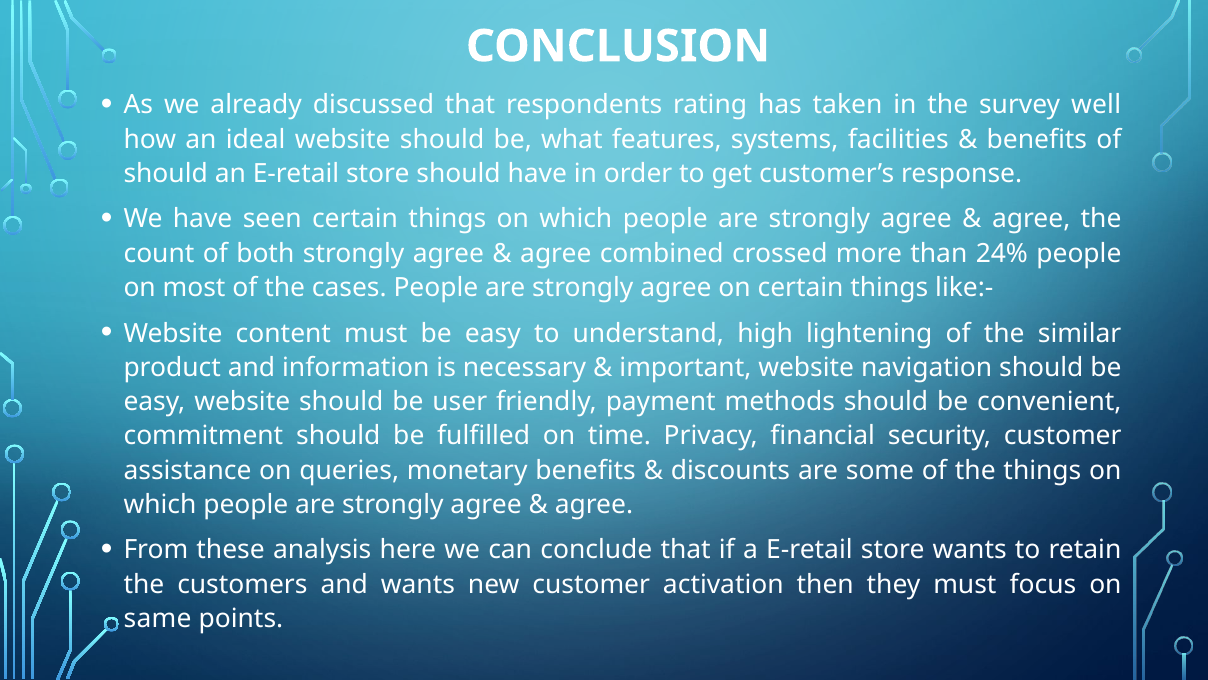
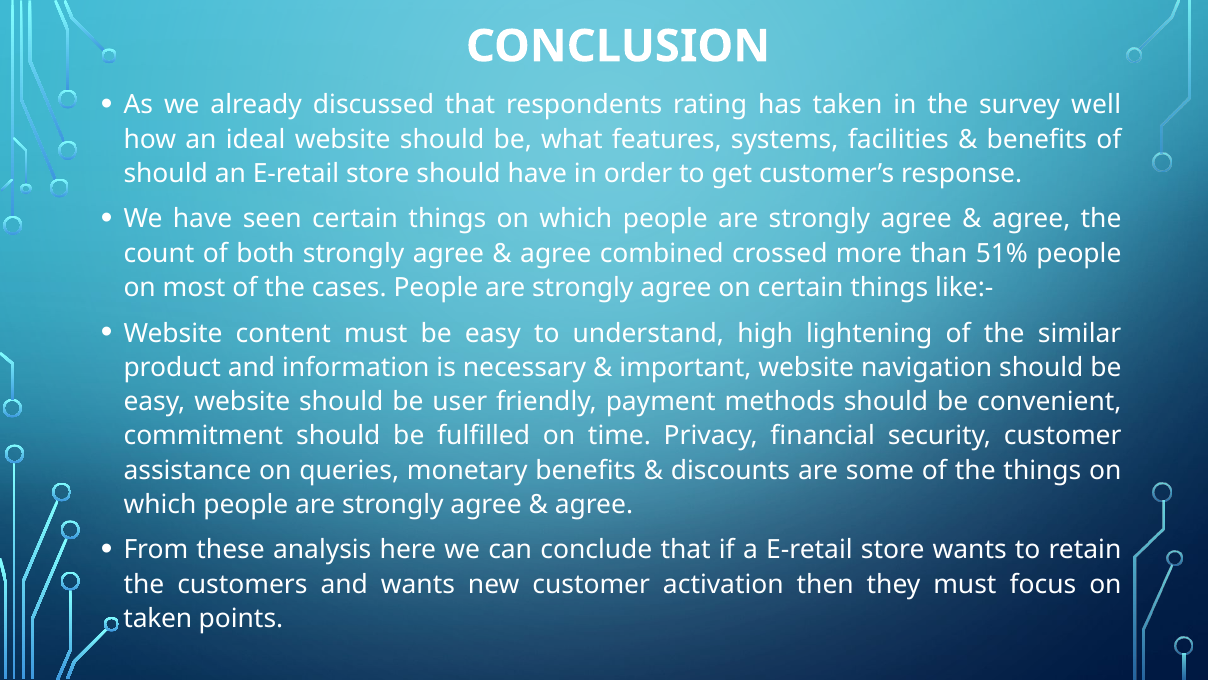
24%: 24% -> 51% (1002, 253)
same: same -> taken (158, 618)
